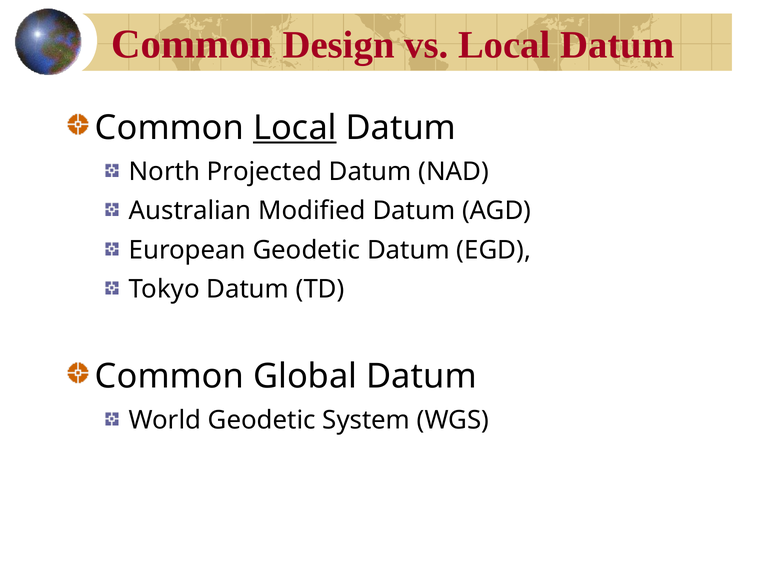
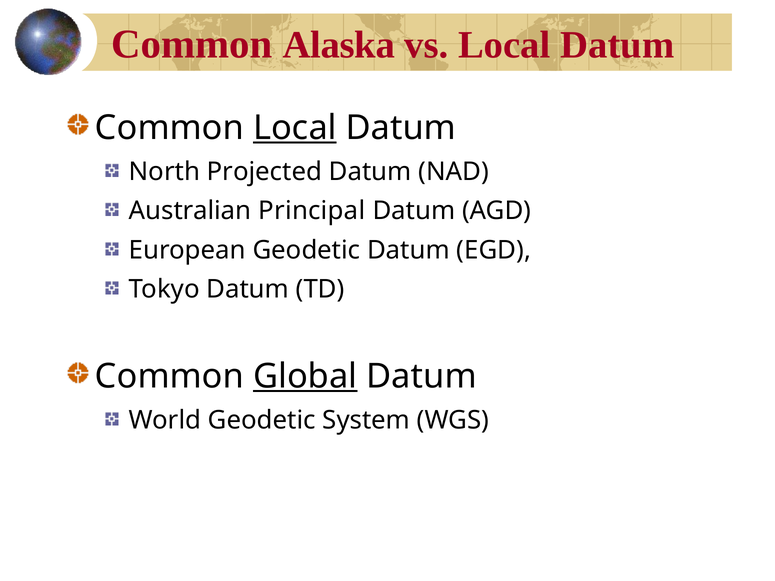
Design: Design -> Alaska (339, 45)
Modified: Modified -> Principal (312, 211)
Global underline: none -> present (305, 376)
